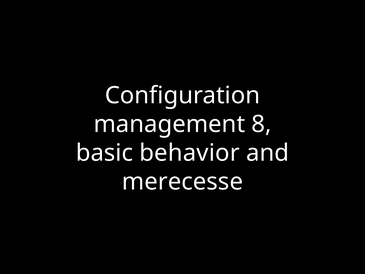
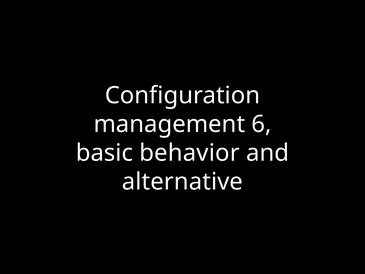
8: 8 -> 6 (261, 124)
merecesse: merecesse -> alternative (182, 182)
